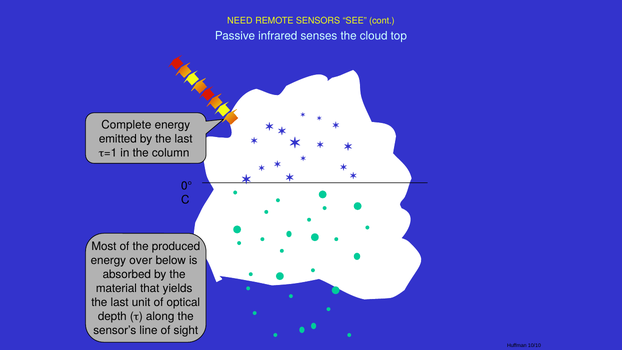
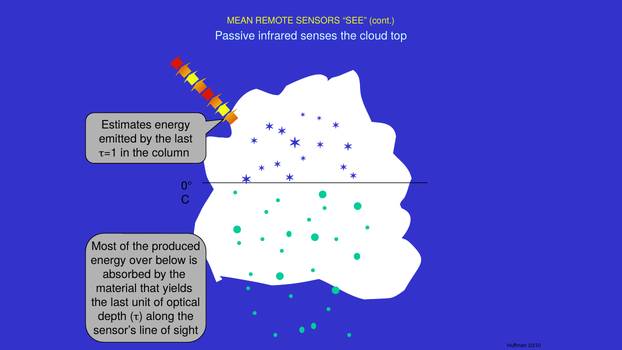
NEED: NEED -> MEAN (240, 21)
Complete: Complete -> Estimates (126, 125)
